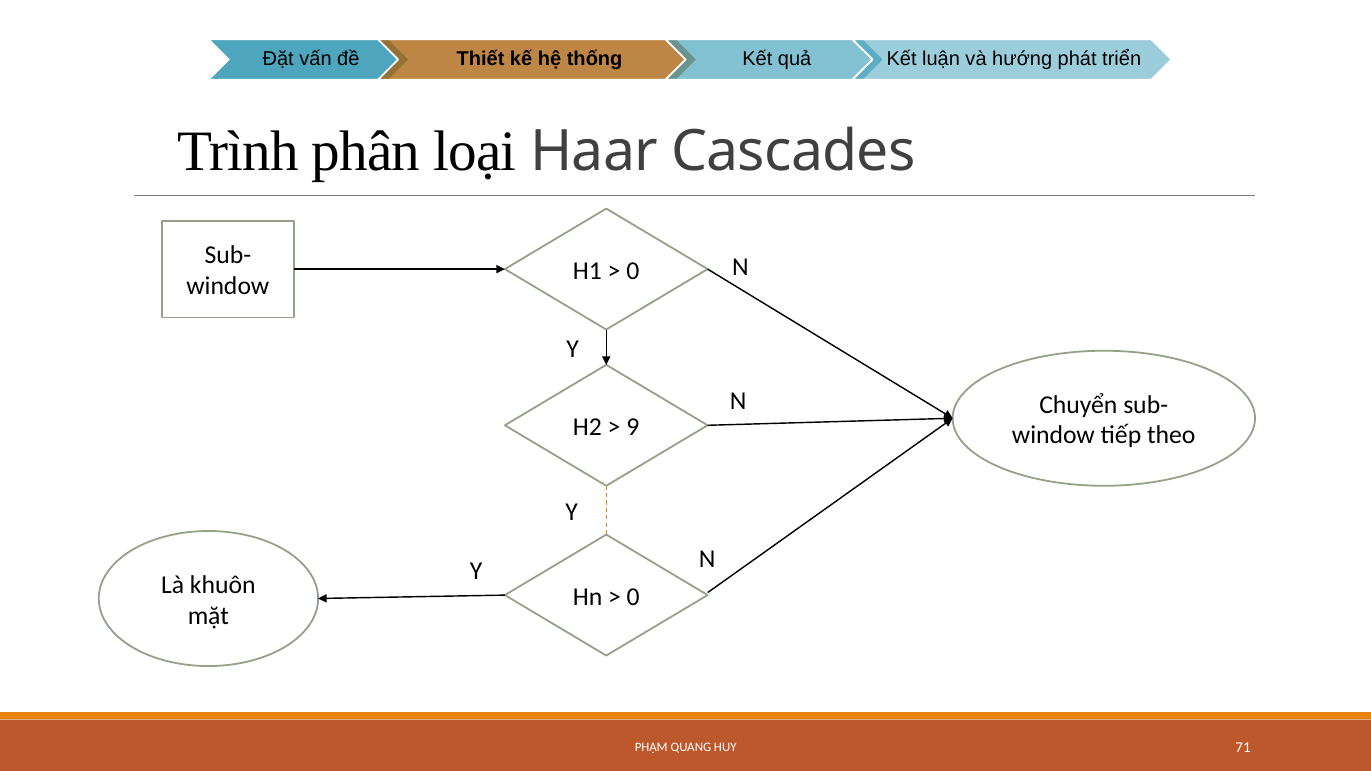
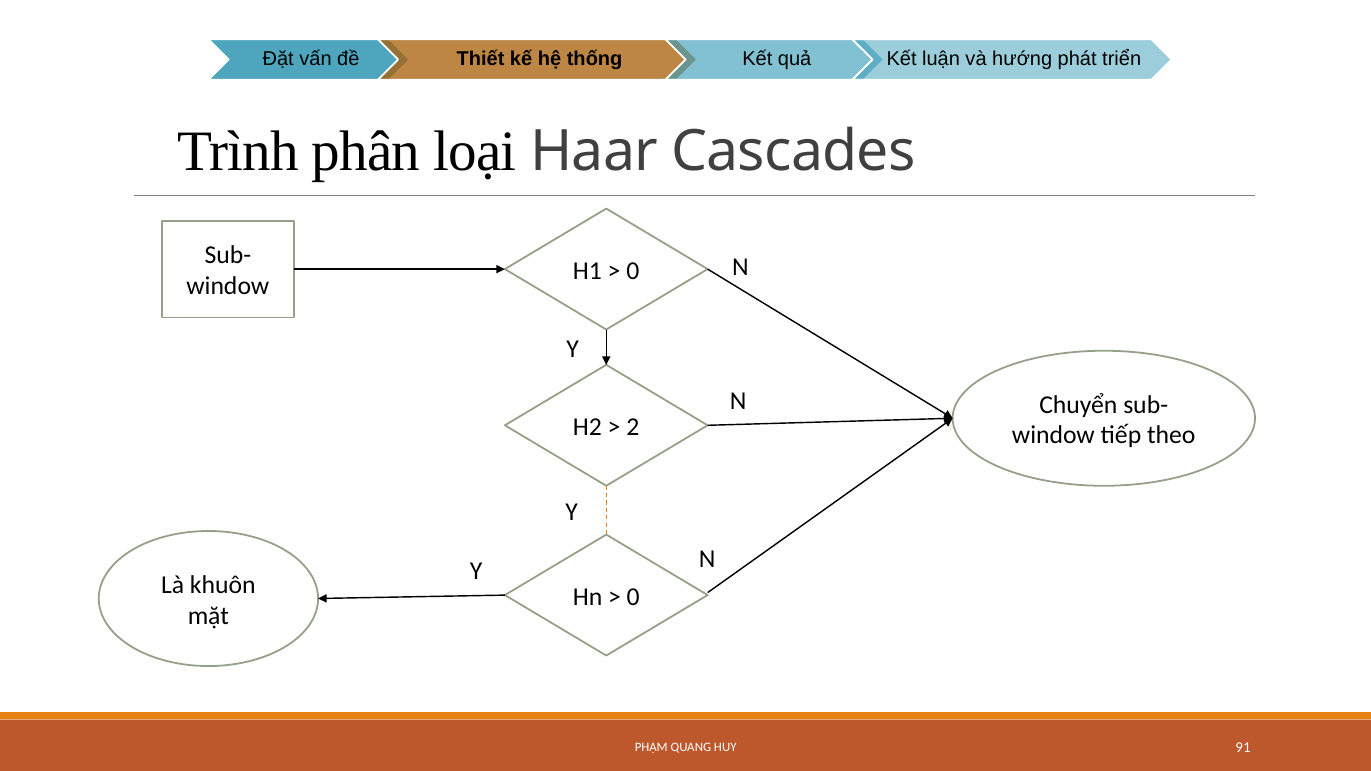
9: 9 -> 2 (633, 427)
71: 71 -> 91 (1243, 748)
